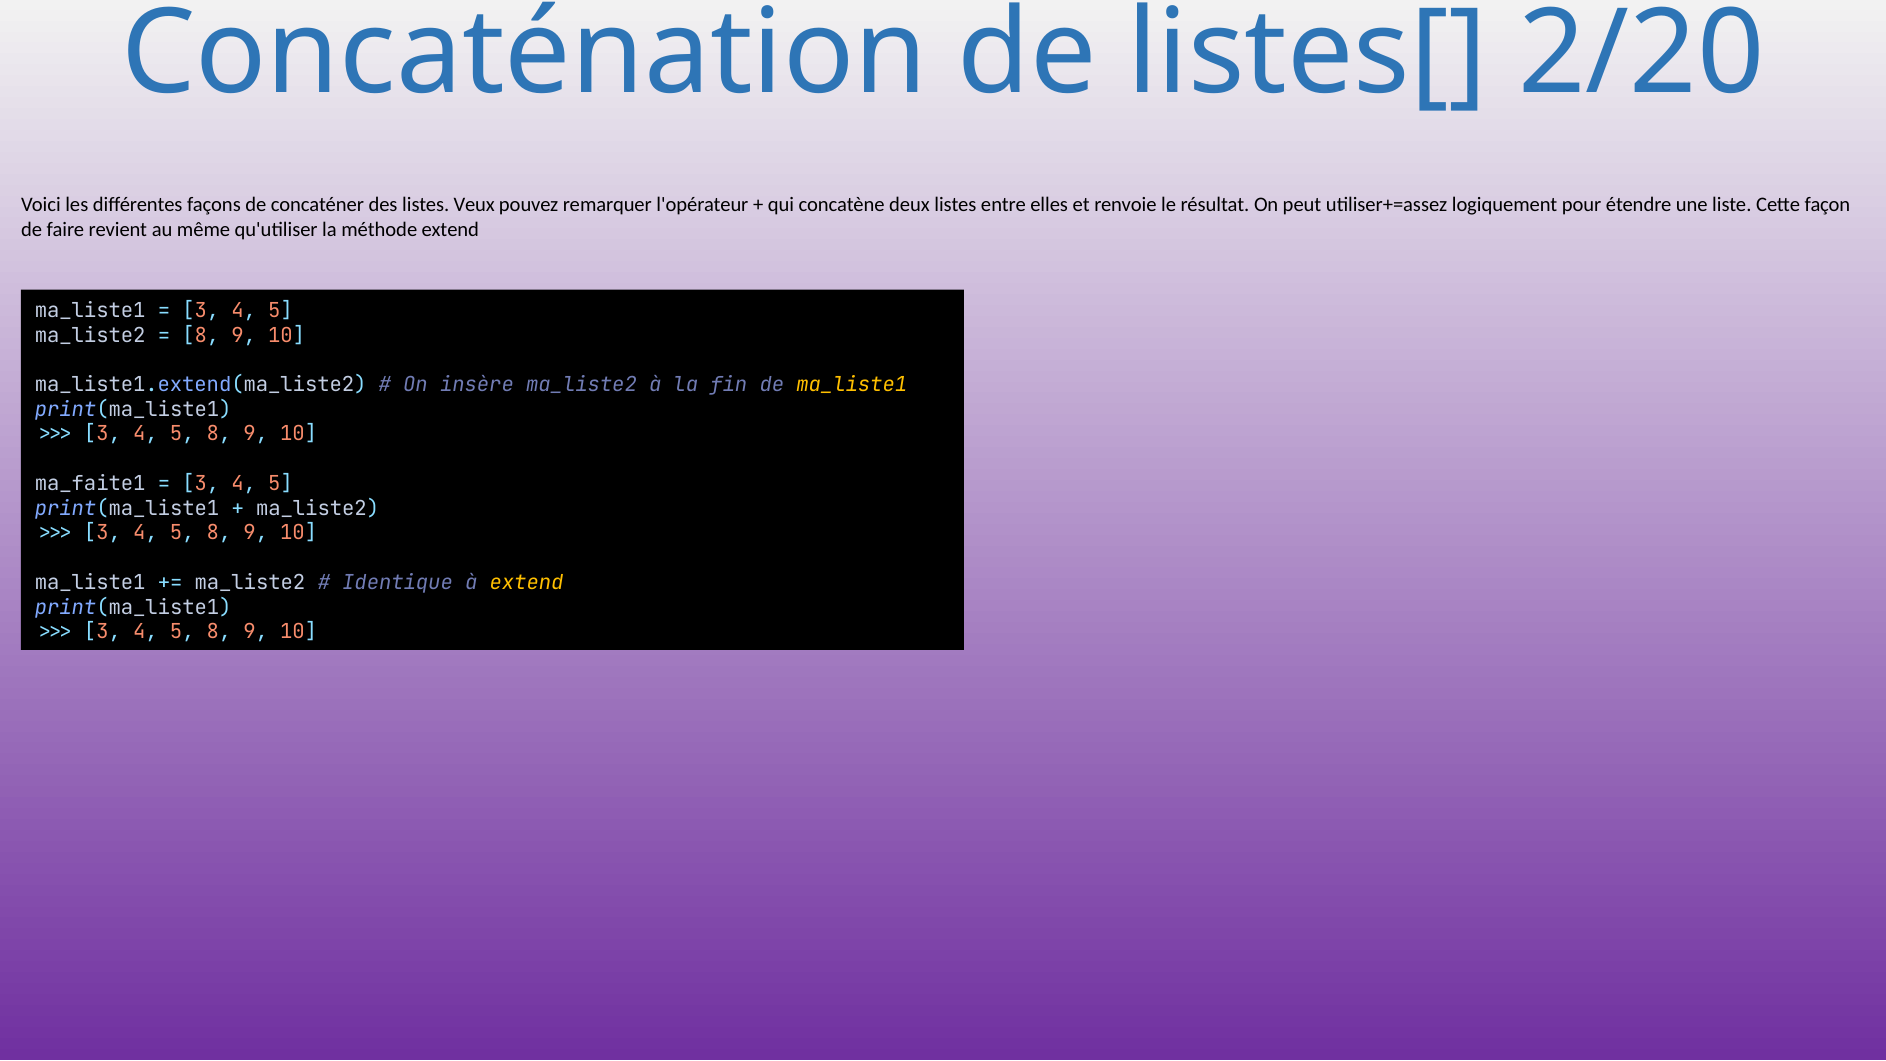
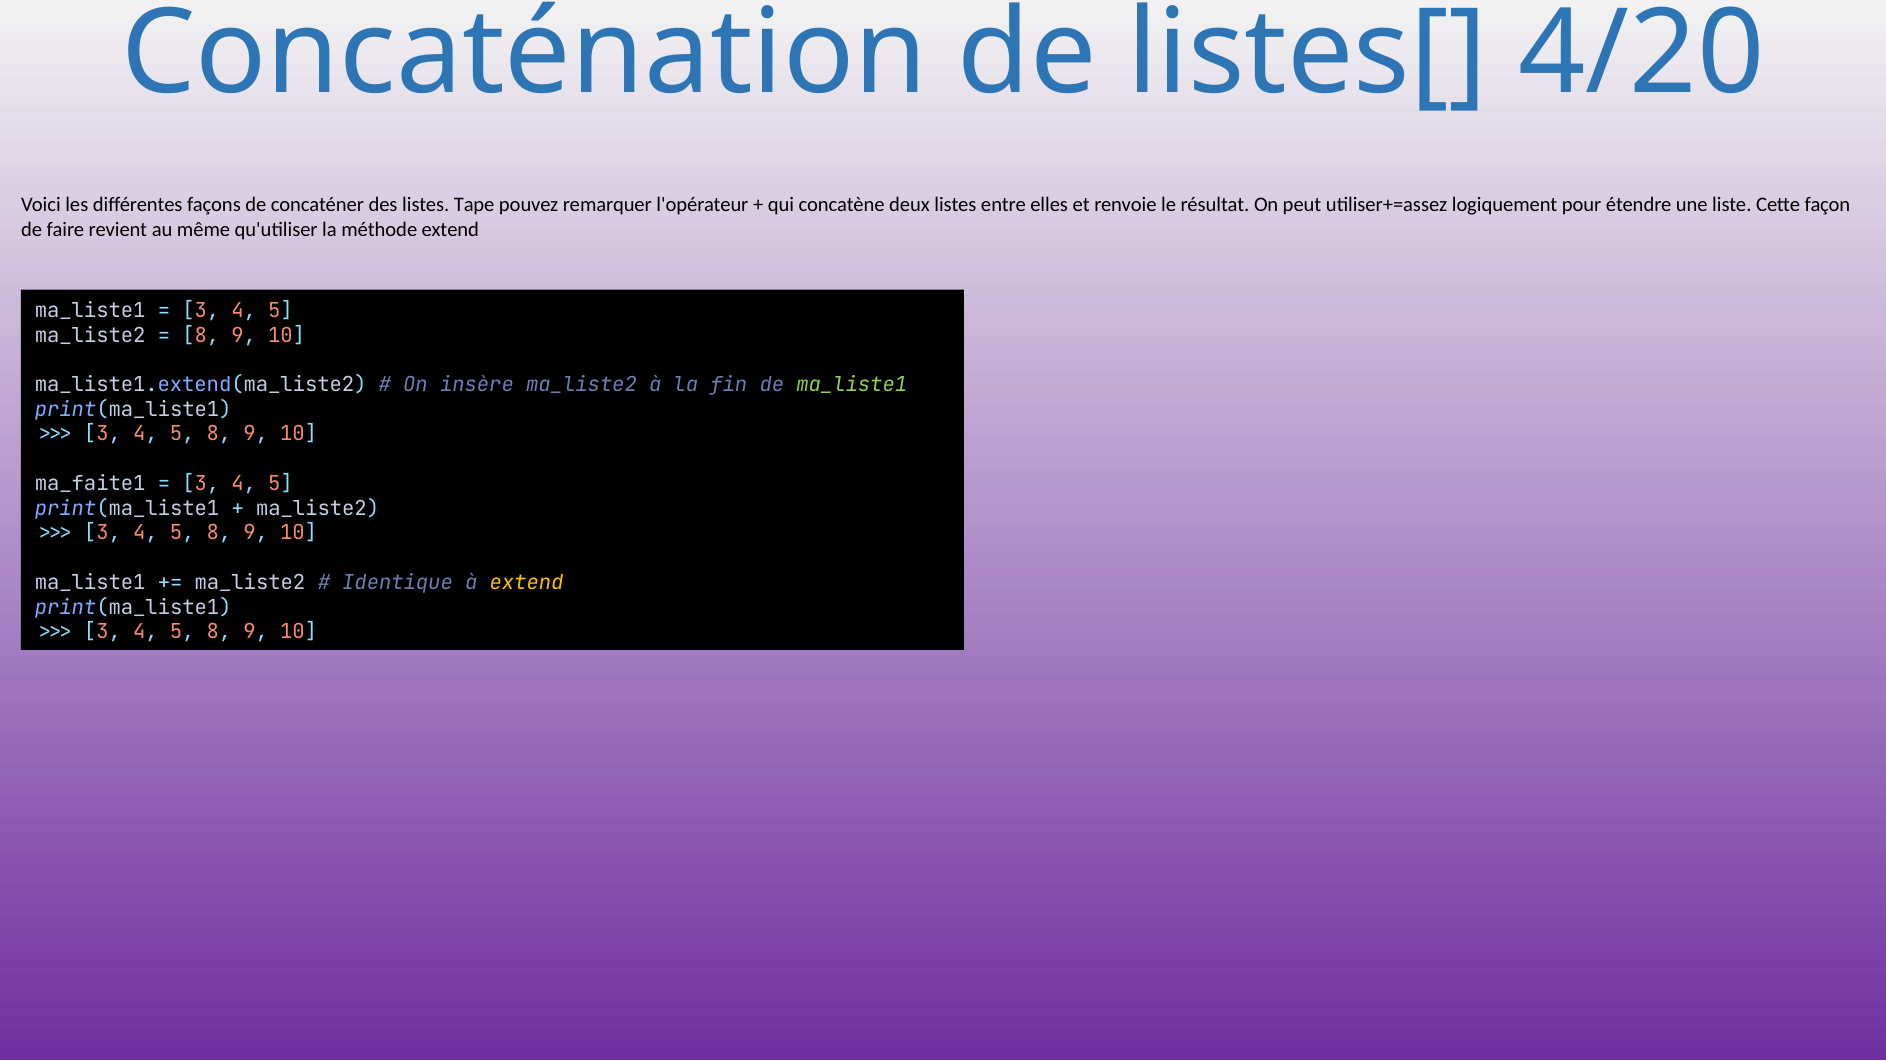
2/20: 2/20 -> 4/20 (1641, 54)
Veux: Veux -> Tape (474, 205)
ma_liste1 colour: yellow -> light green (852, 385)
